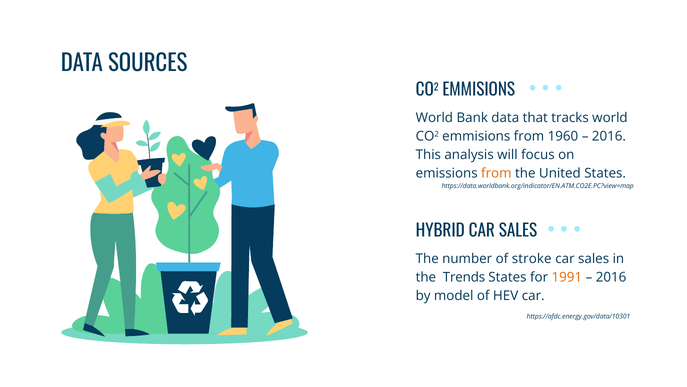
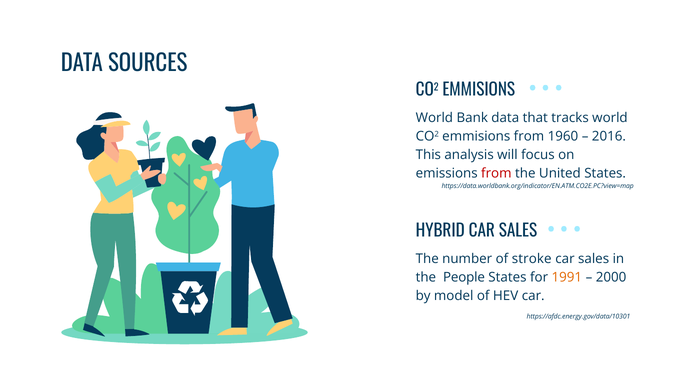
from colour: orange -> red (496, 173)
Trends: Trends -> People (464, 277)
2016: 2016 -> 2000 (611, 277)
